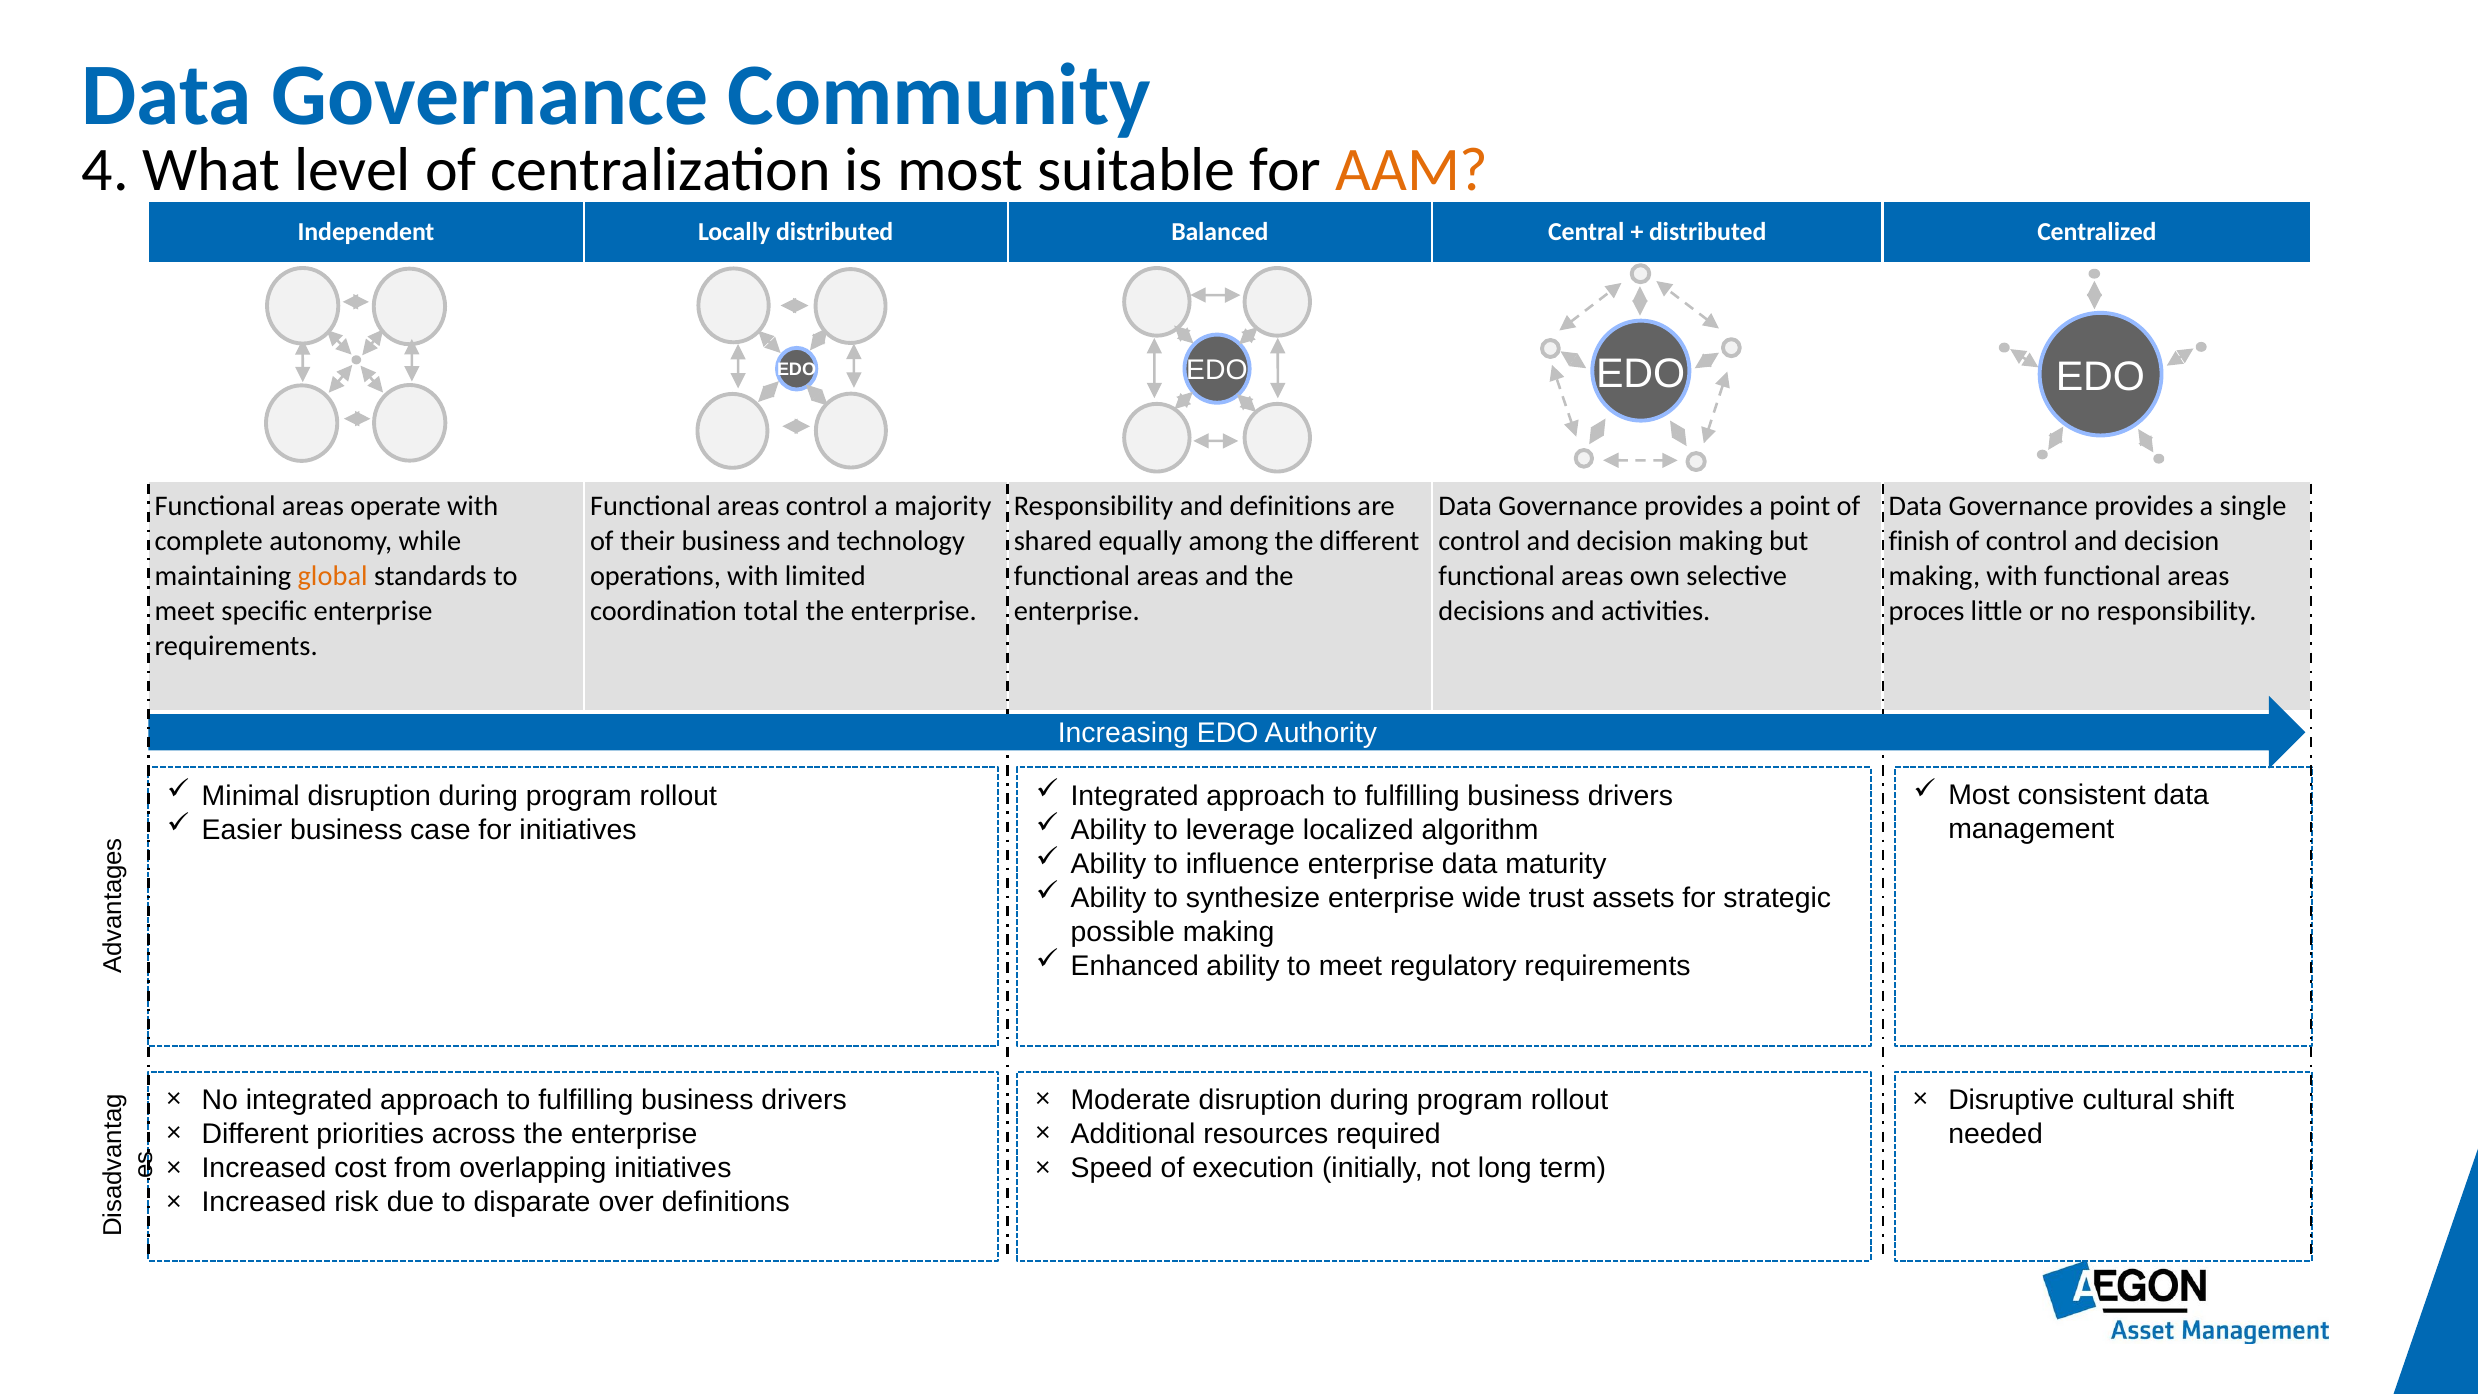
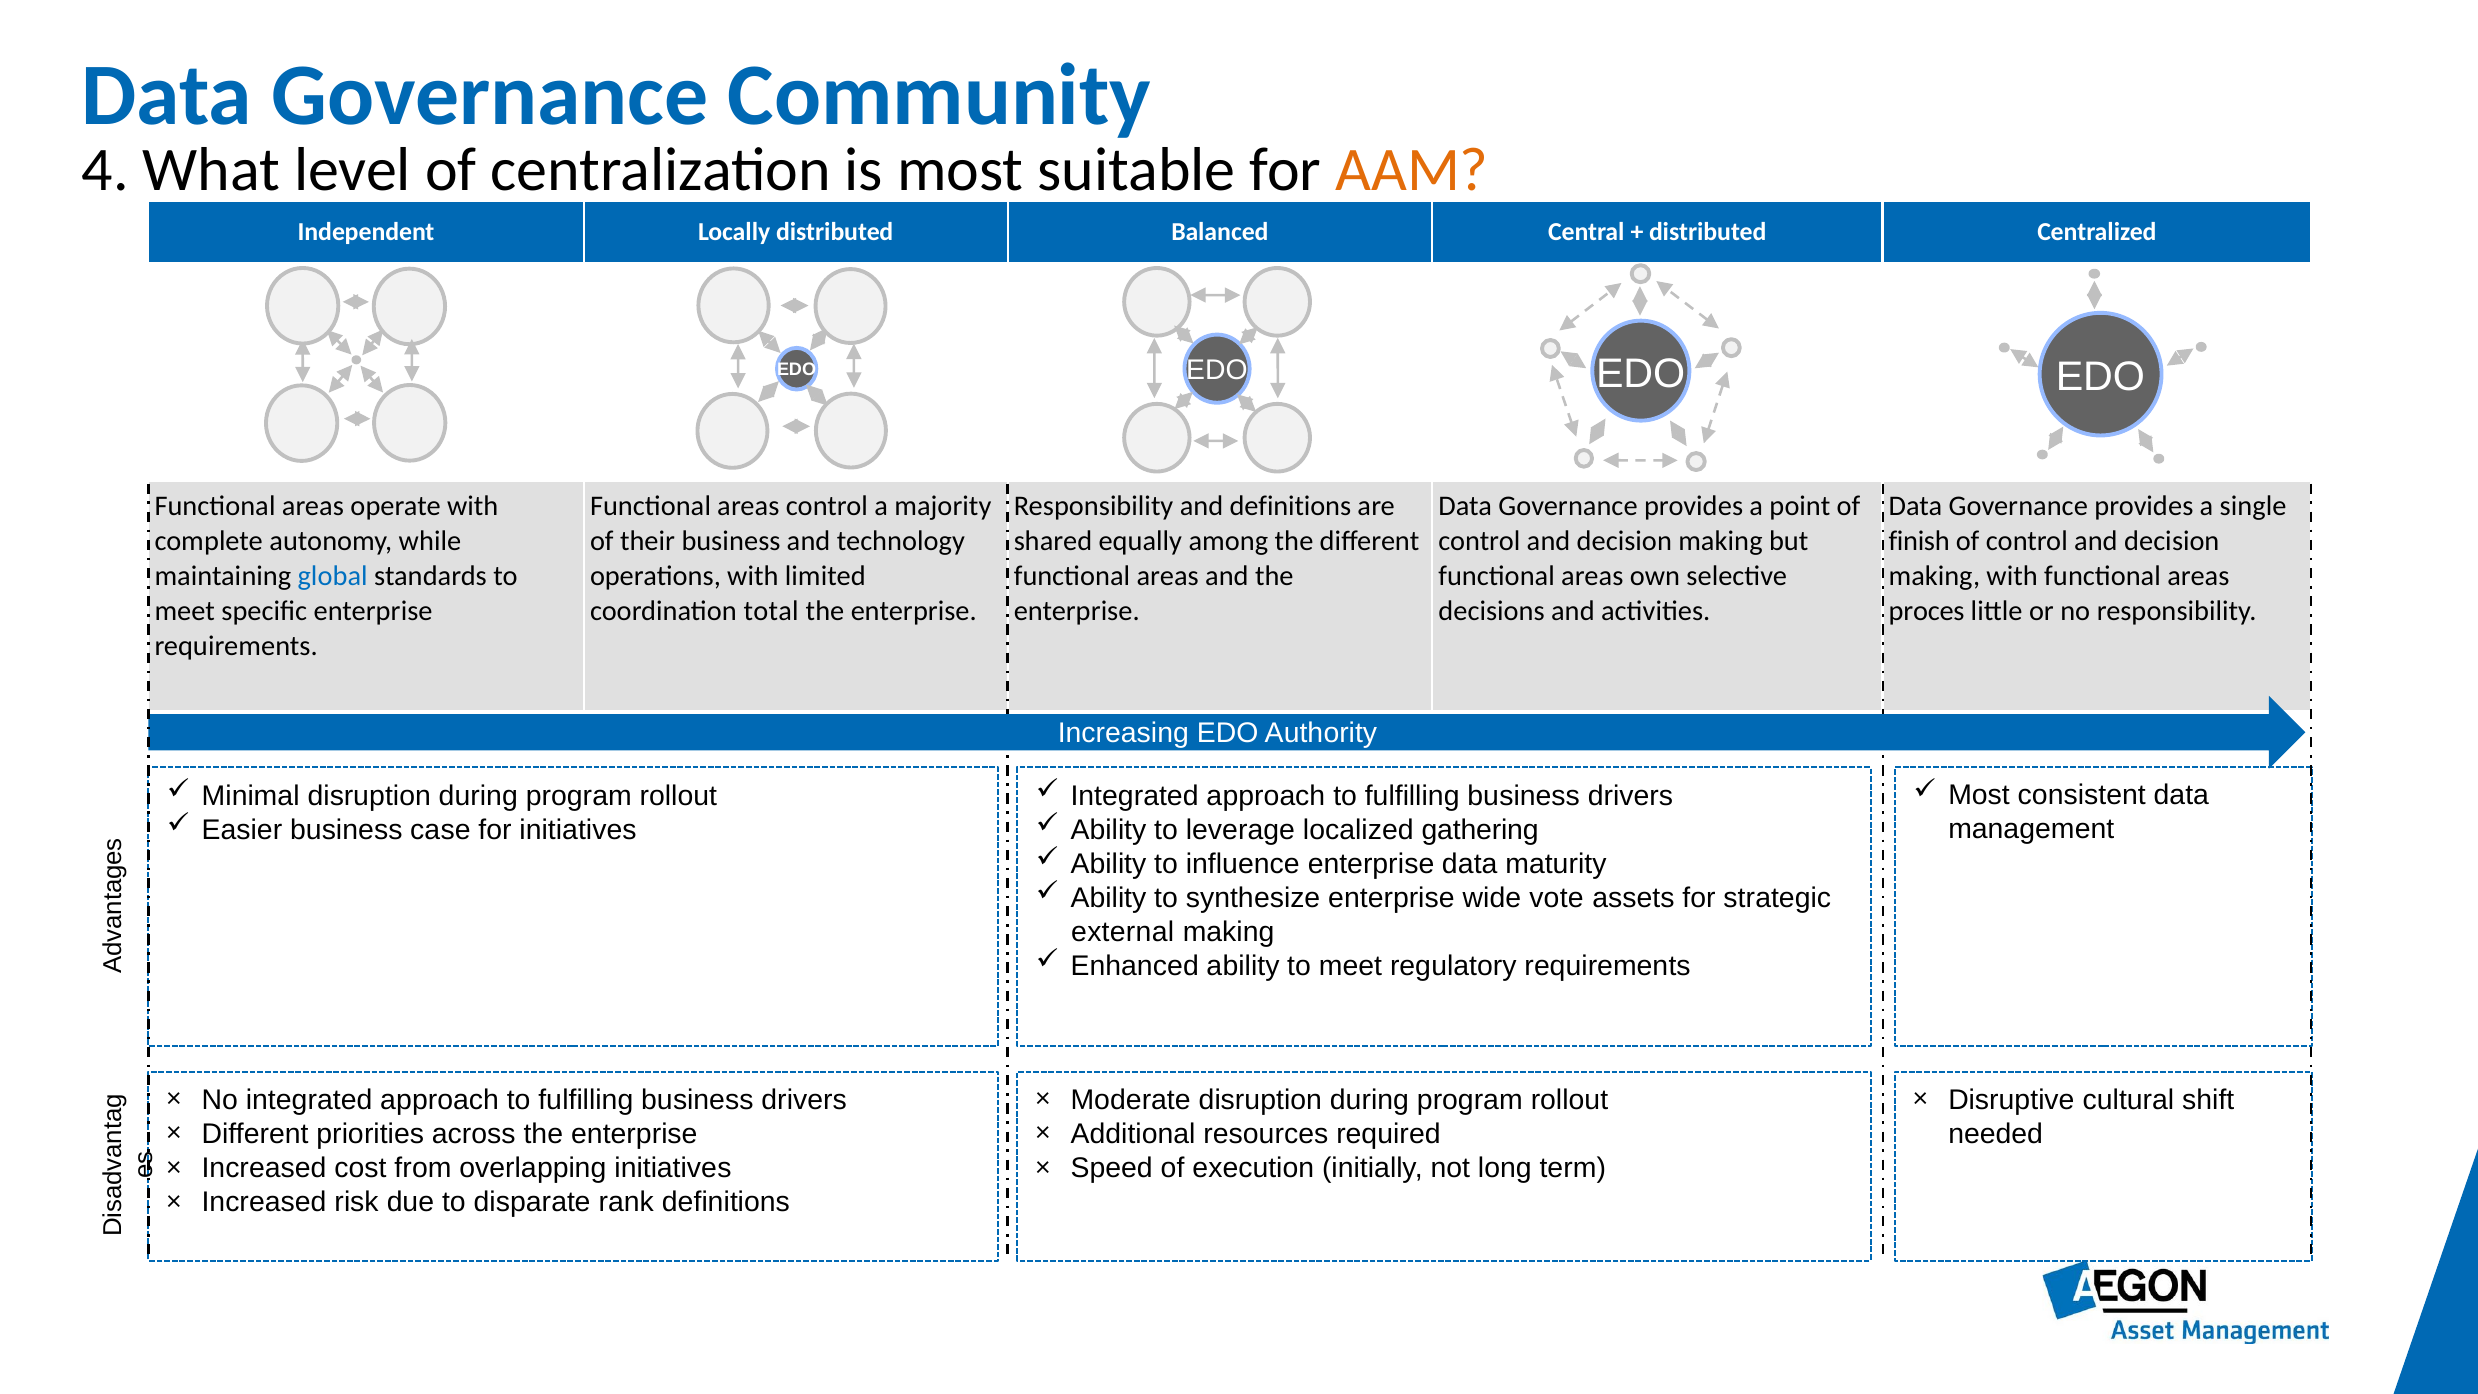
global colour: orange -> blue (333, 576)
algorithm: algorithm -> gathering (1480, 830)
trust: trust -> vote (1556, 898)
possible: possible -> external (1123, 932)
over: over -> rank (626, 1202)
